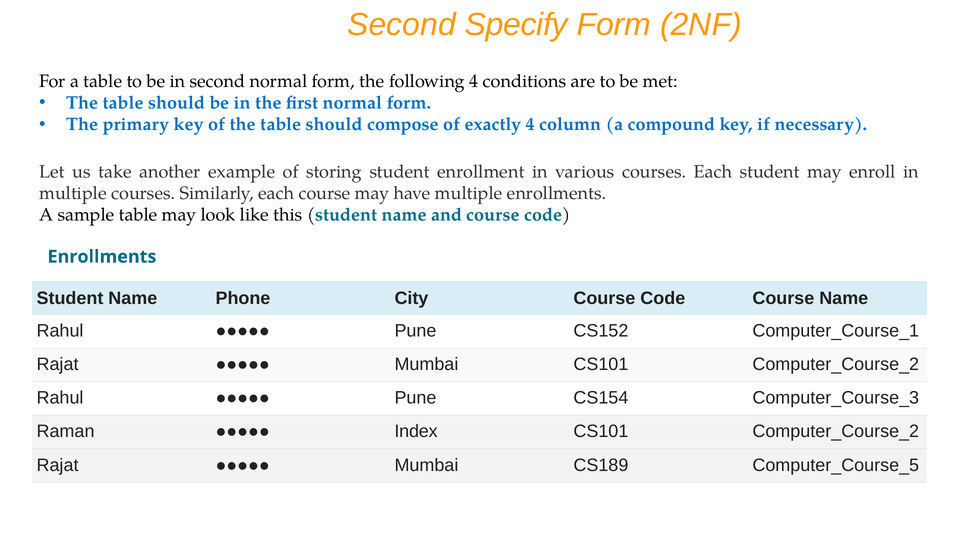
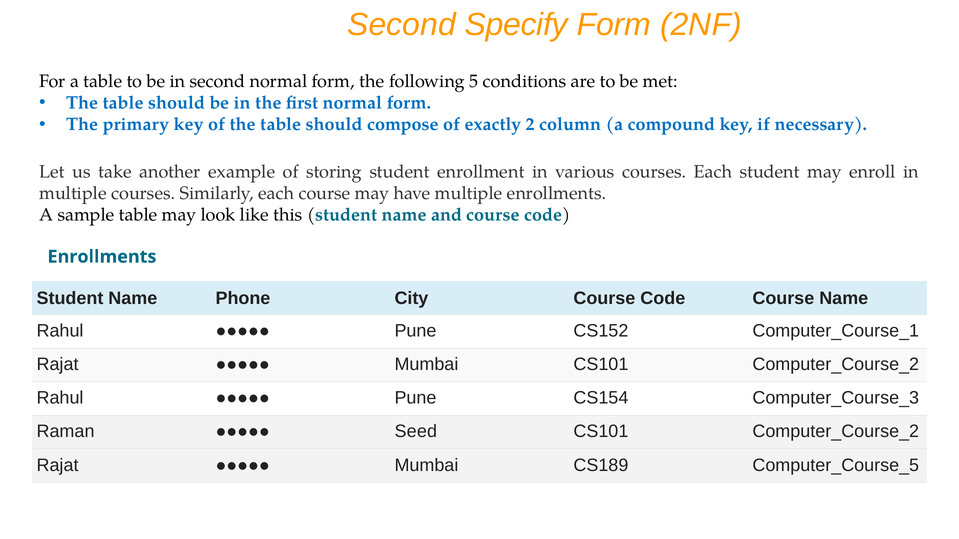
following 4: 4 -> 5 (474, 81)
exactly 4: 4 -> 2 (530, 125)
Index: Index -> Seed (416, 432)
